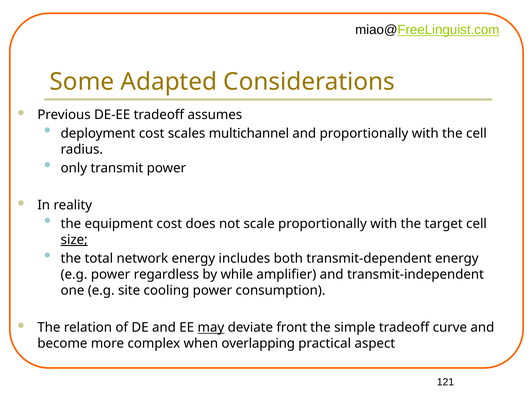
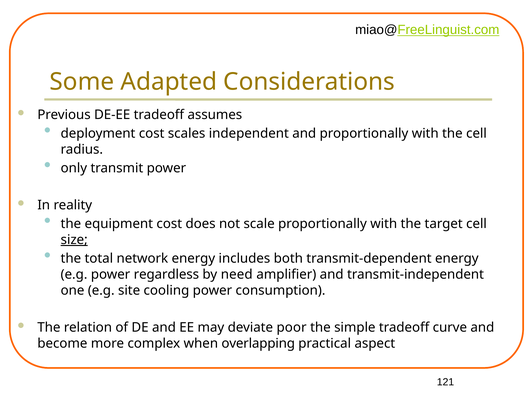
multichannel: multichannel -> independent (249, 133)
while: while -> need (237, 274)
may underline: present -> none (211, 328)
front: front -> poor (292, 328)
